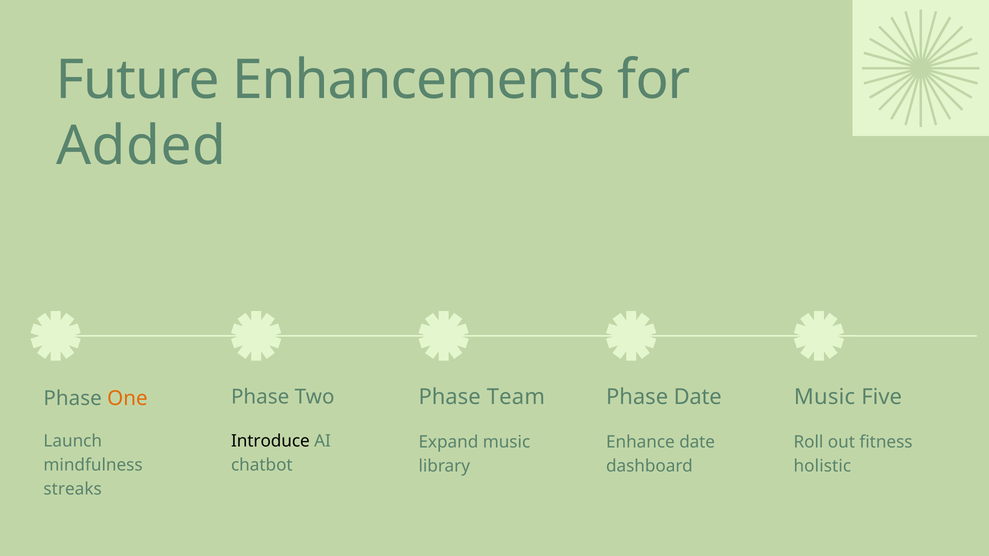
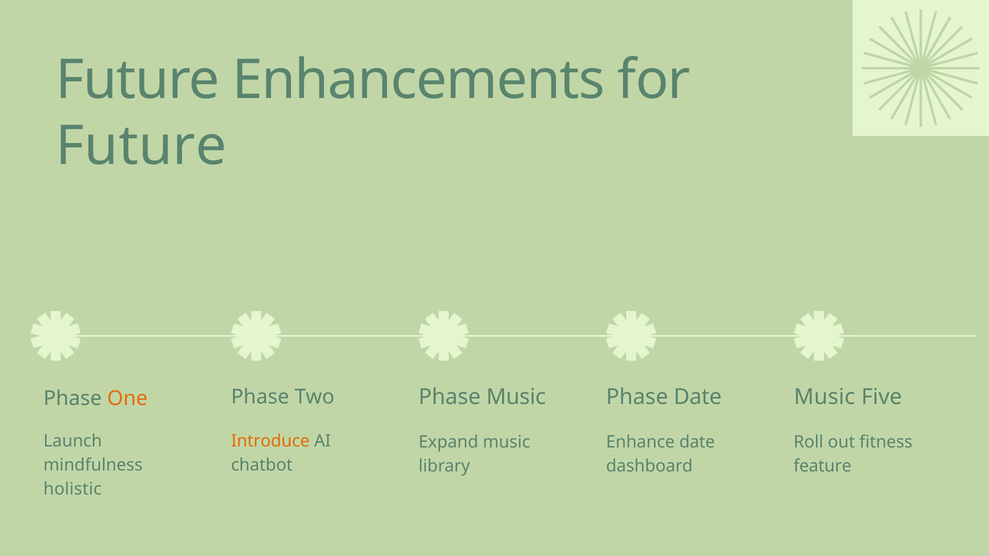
Added: Added -> Future (141, 146)
Phase Team: Team -> Music (516, 397)
Introduce colour: black -> orange (270, 441)
holistic: holistic -> feature (822, 466)
streaks: streaks -> holistic (73, 489)
